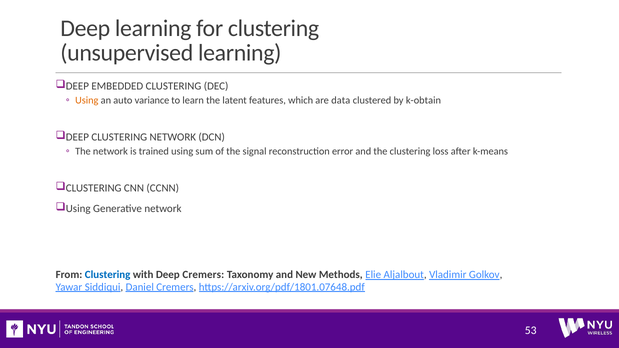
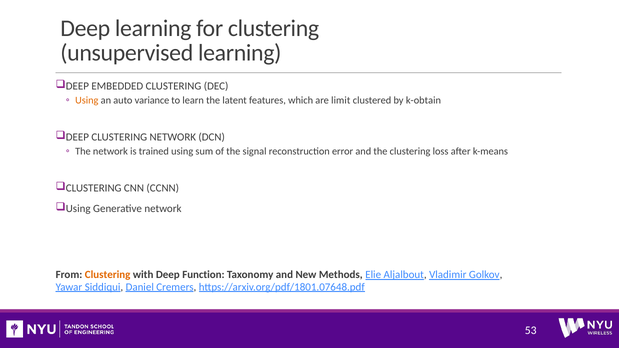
data: data -> limit (341, 100)
Clustering colour: blue -> orange (108, 275)
Deep Cremers: Cremers -> Function (203, 275)
